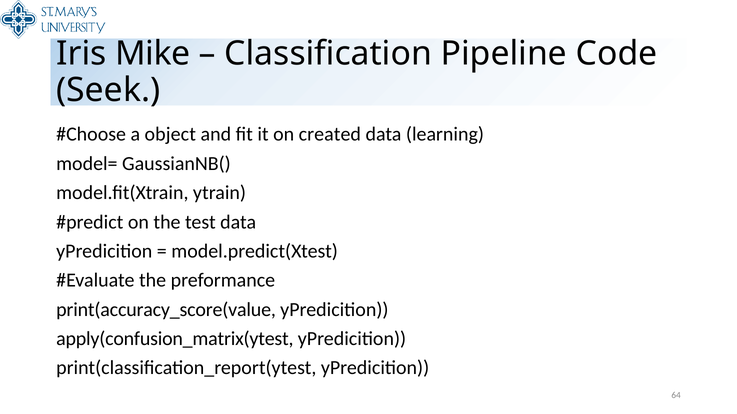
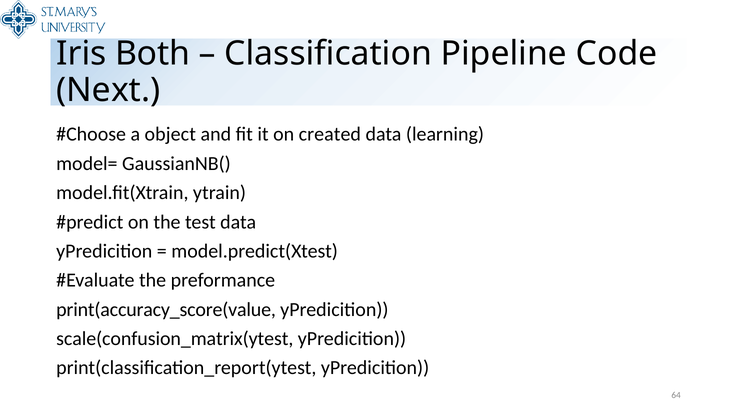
Mike: Mike -> Both (153, 54)
Seek: Seek -> Next (108, 90)
apply(confusion_matrix(ytest: apply(confusion_matrix(ytest -> scale(confusion_matrix(ytest (175, 339)
